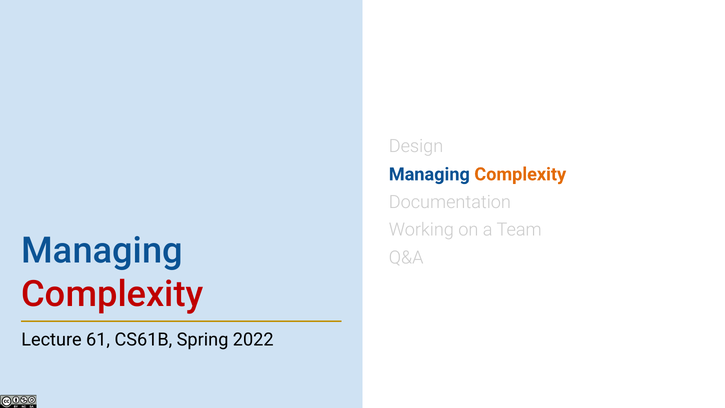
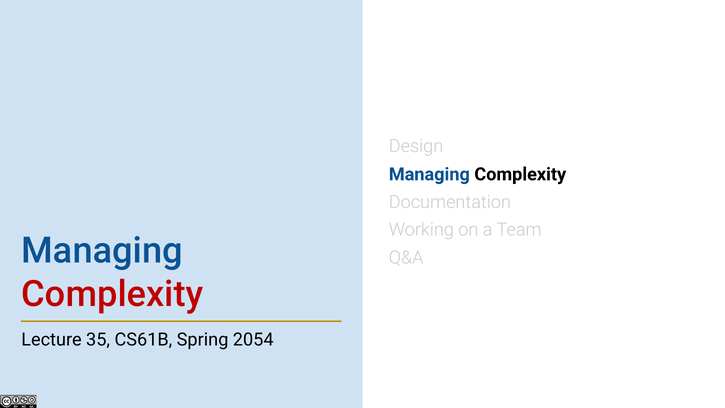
Complexity colour: orange -> black (520, 174)
61: 61 -> 35 (98, 339)
2022: 2022 -> 2054 (253, 339)
